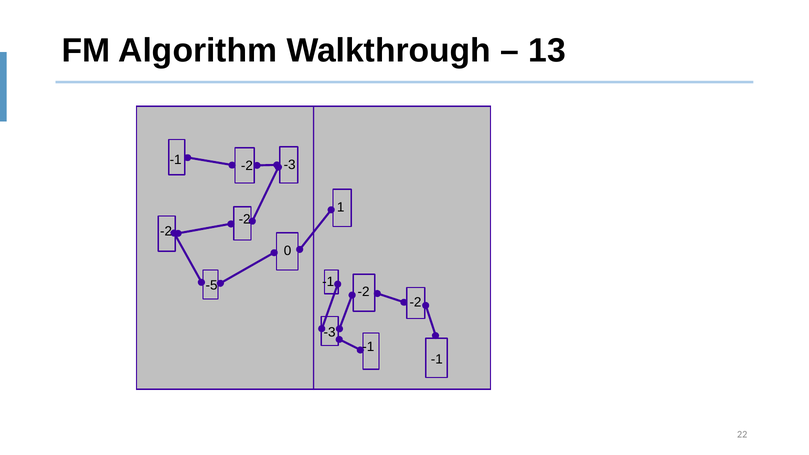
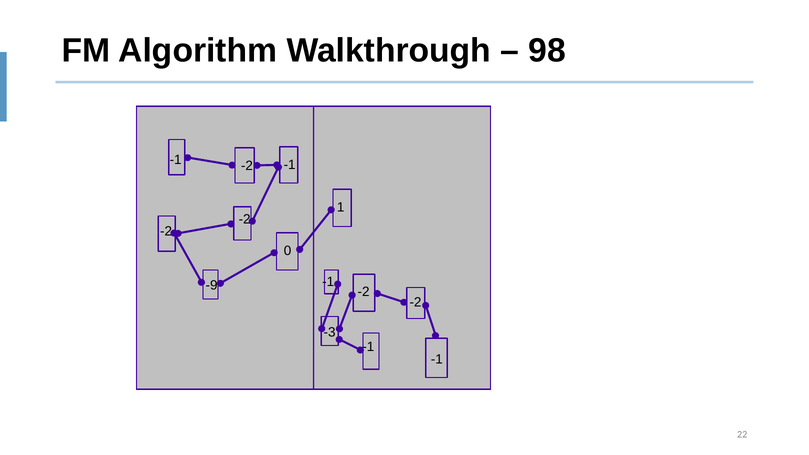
13: 13 -> 98 (547, 50)
-3: -3 -> -1 (290, 165)
-5: -5 -> -9 (212, 285)
